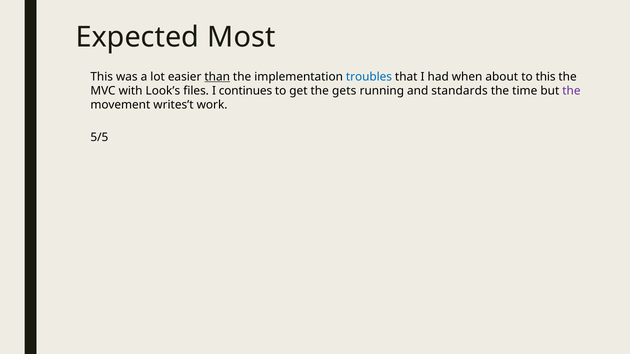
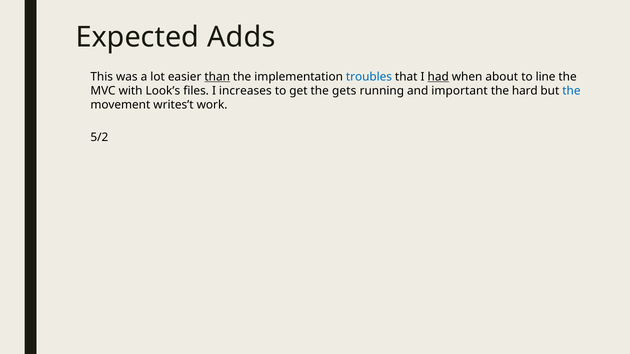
Most: Most -> Adds (241, 37)
had underline: none -> present (438, 77)
to this: this -> line (546, 77)
continues: continues -> increases (245, 91)
standards: standards -> important (460, 91)
time: time -> hard (525, 91)
the colour: purple -> blue (571, 91)
5/5: 5/5 -> 5/2 (99, 138)
